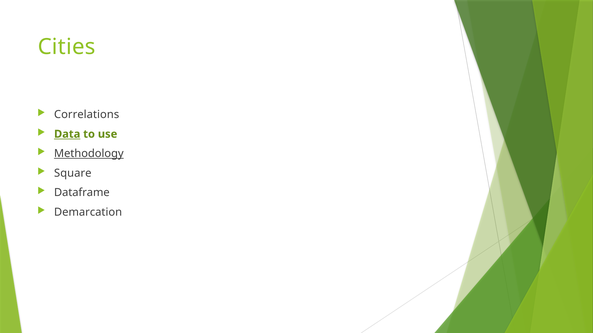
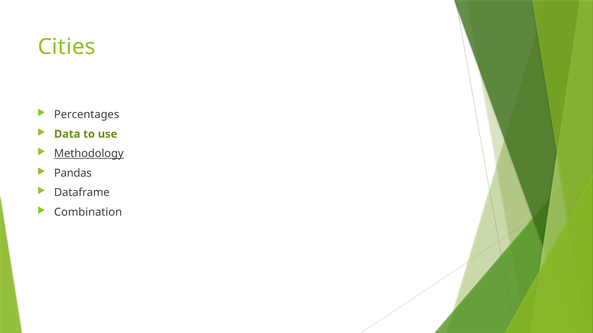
Correlations: Correlations -> Percentages (87, 115)
Data underline: present -> none (67, 134)
Square: Square -> Pandas (73, 173)
Demarcation: Demarcation -> Combination (88, 212)
